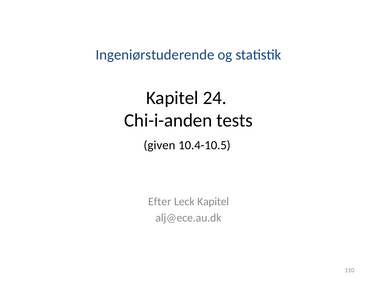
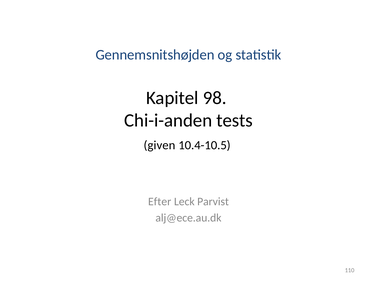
Ingeniørstuderende: Ingeniørstuderende -> Gennemsnitshøjden (155, 55)
24: 24 -> 98 (215, 98)
Leck Kapitel: Kapitel -> Parvist (213, 201)
